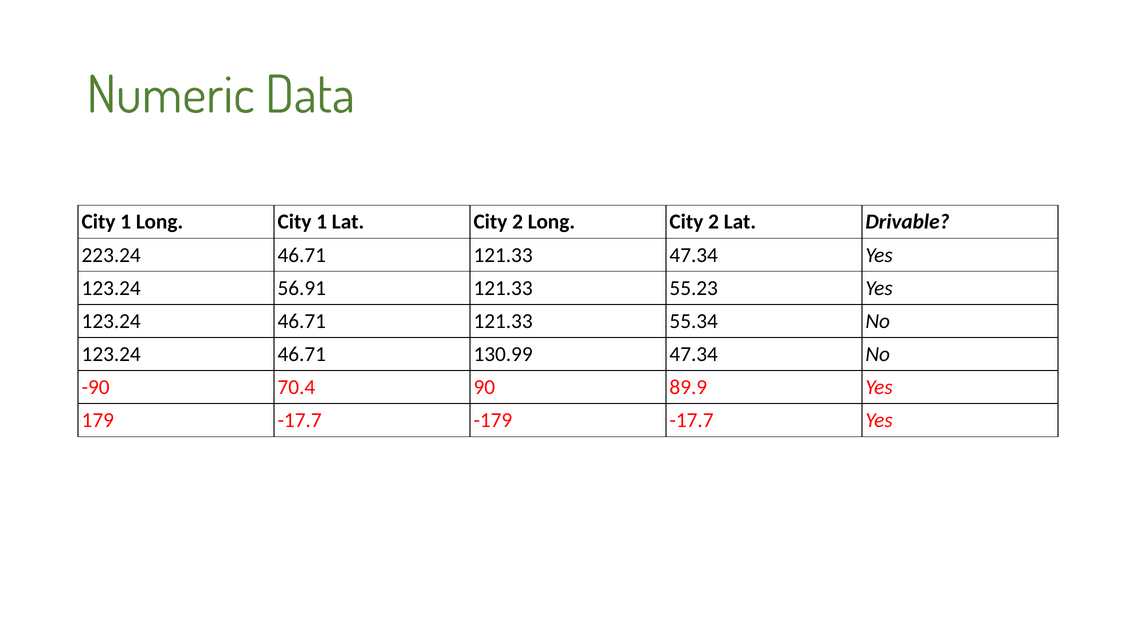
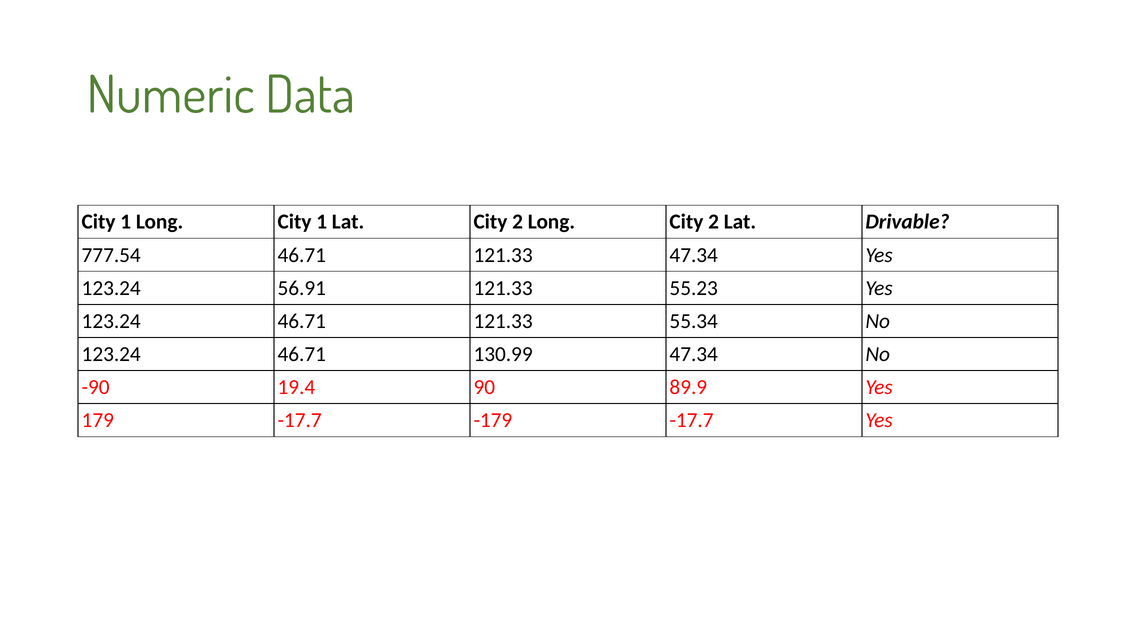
223.24: 223.24 -> 777.54 (111, 255)
70.4: 70.4 -> 19.4 (296, 387)
